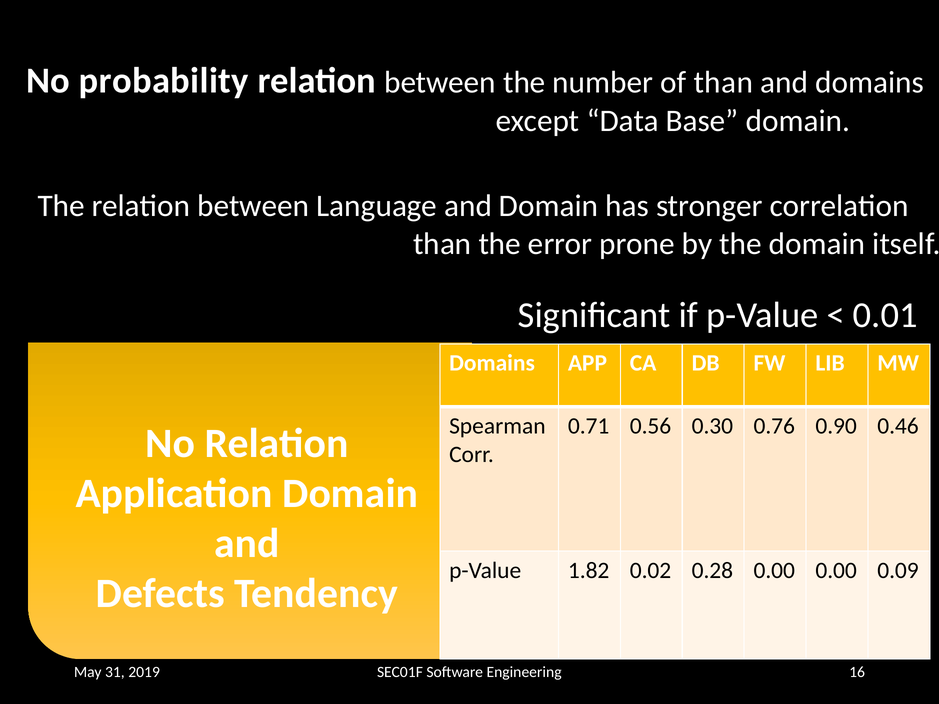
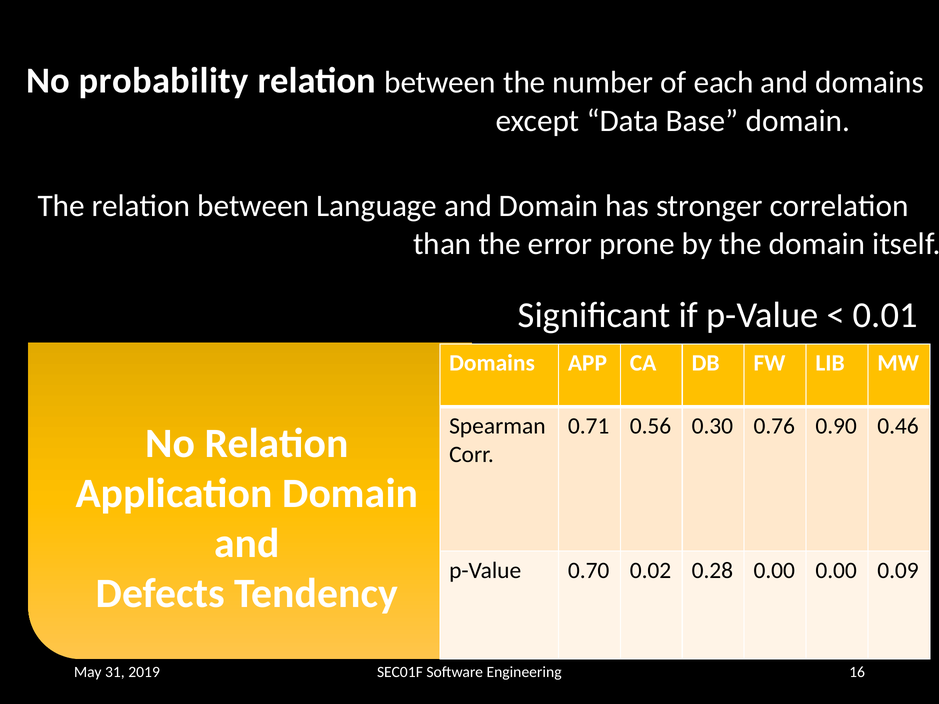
of than: than -> each (724, 82)
1.82: 1.82 -> 0.70 (589, 571)
